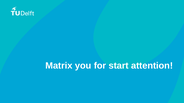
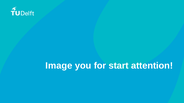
Matrix: Matrix -> Image (59, 66)
